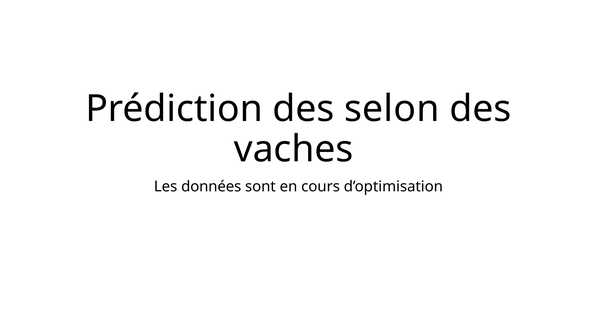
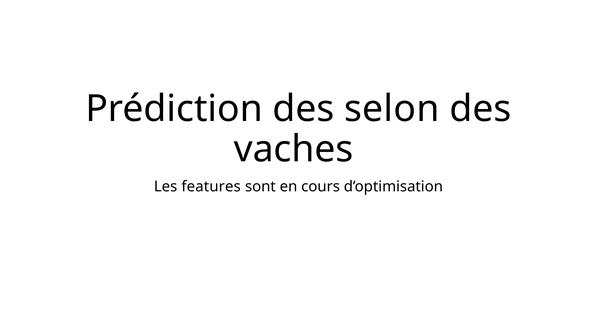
données: données -> features (211, 187)
